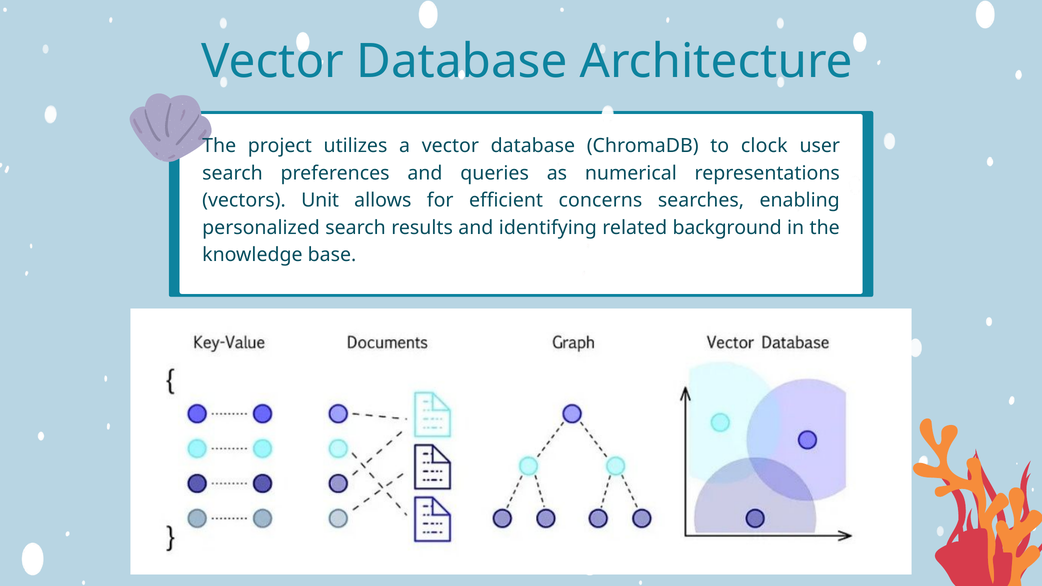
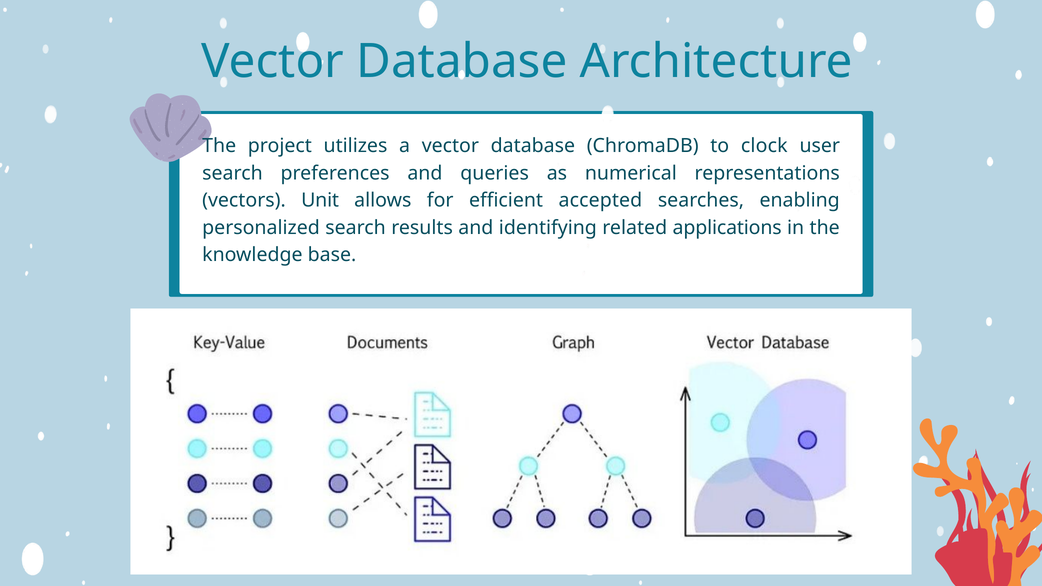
concerns: concerns -> accepted (600, 200)
background: background -> applications (727, 228)
